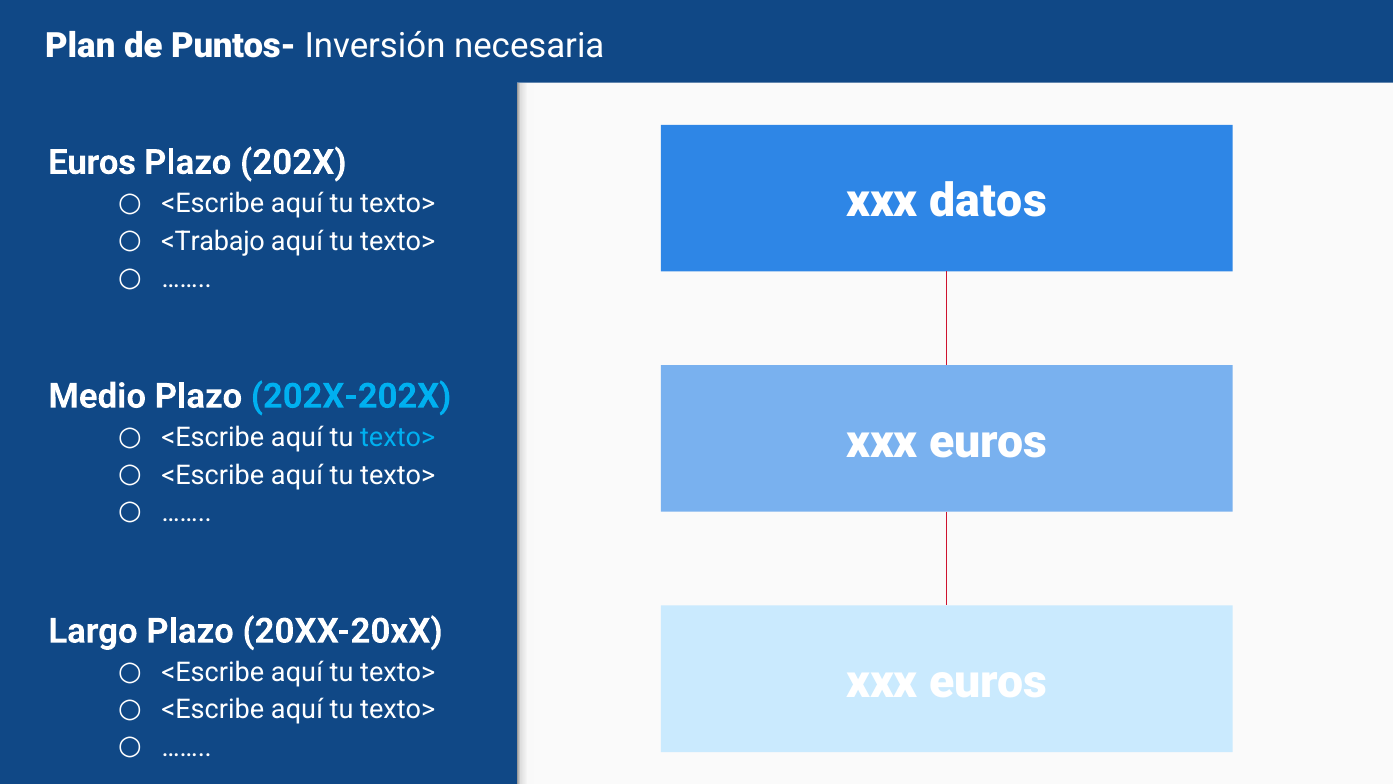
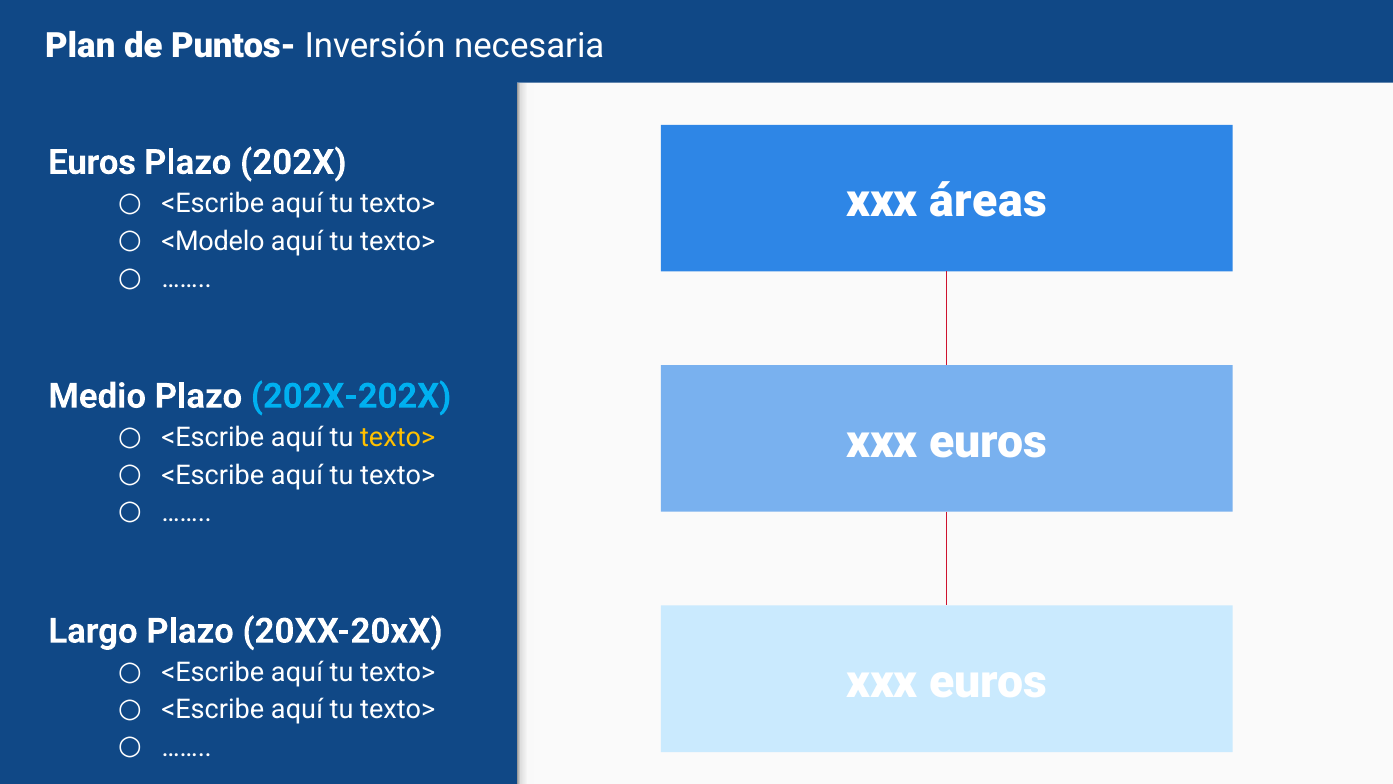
datos: datos -> áreas (988, 201)
<Trabajo: <Trabajo -> <Modelo (213, 241)
texto> colour: light blue -> yellow (398, 437)
